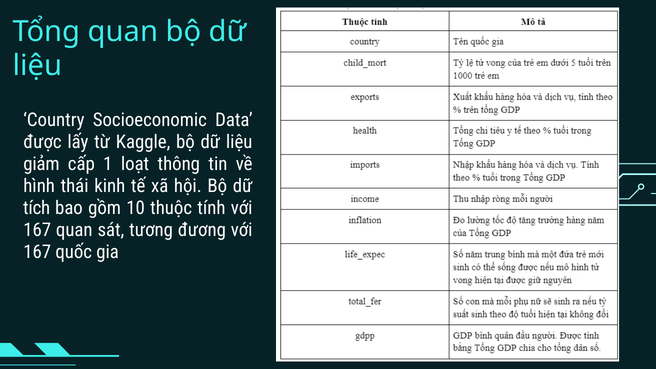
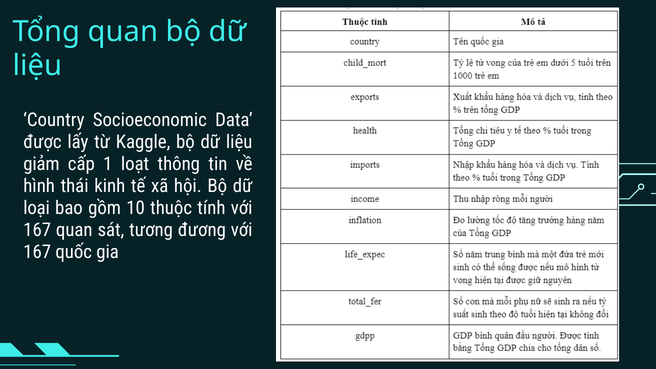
tích: tích -> loại (37, 208)
